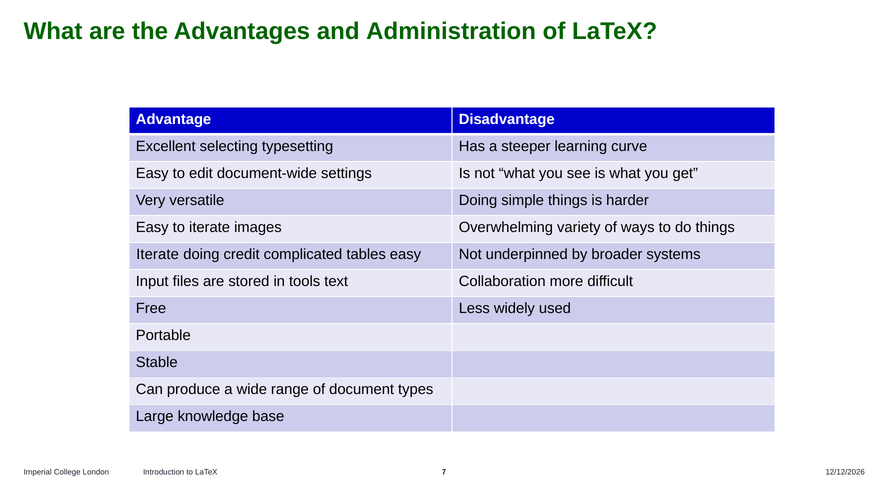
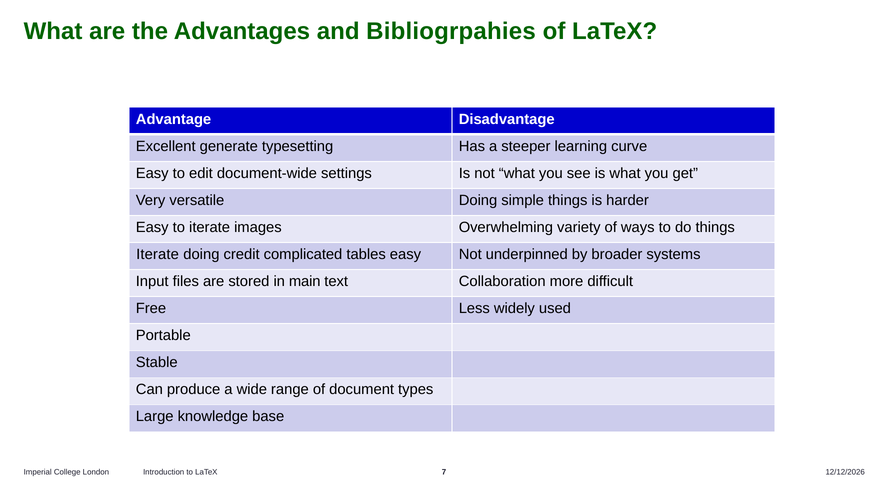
Administration: Administration -> Bibliogrpahies (451, 31)
selecting: selecting -> generate (229, 146)
tools: tools -> main (305, 281)
